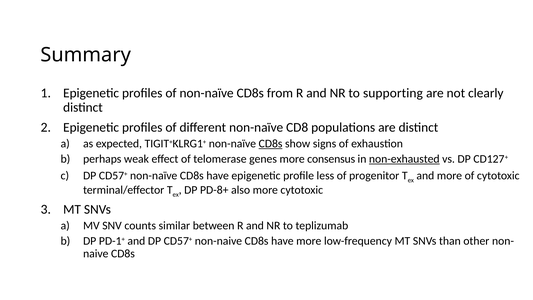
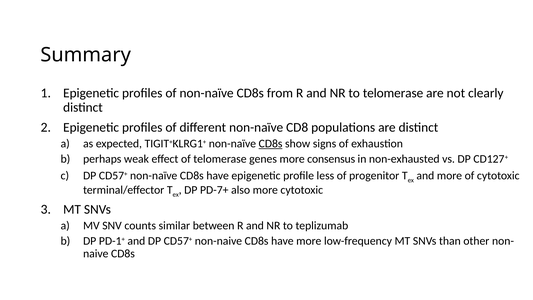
to supporting: supporting -> telomerase (393, 93)
non-exhausted underline: present -> none (404, 159)
PD-8+: PD-8+ -> PD-7+ (214, 190)
